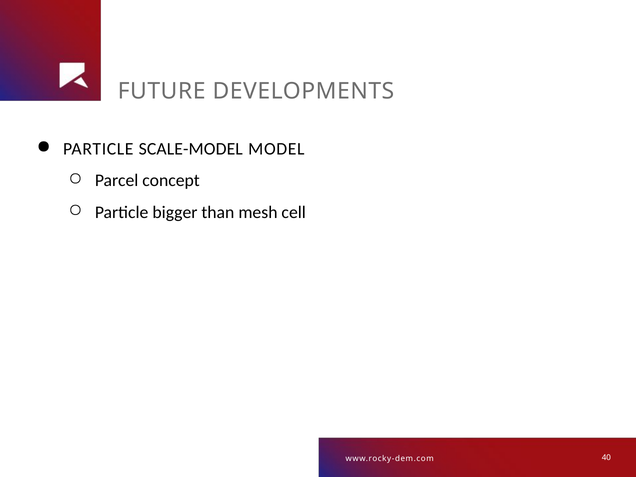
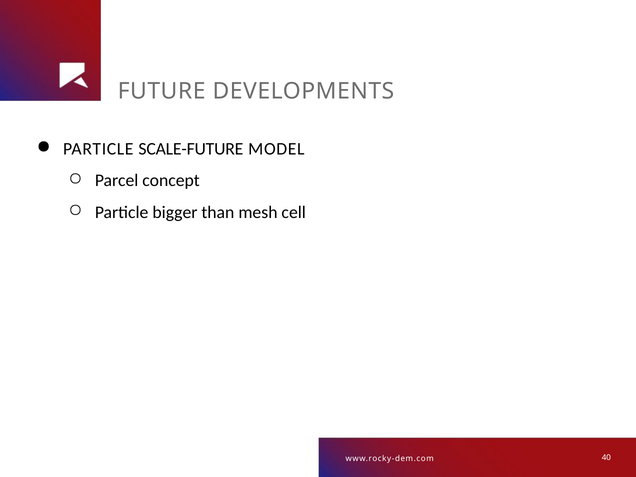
SCALE-MODEL: SCALE-MODEL -> SCALE-FUTURE (191, 149)
